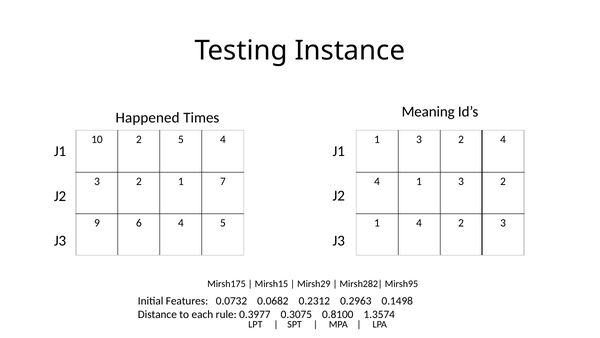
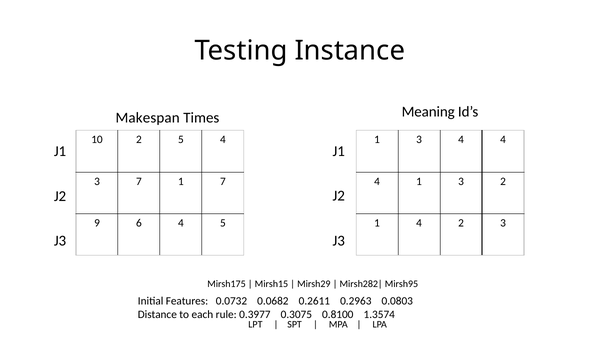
Happened: Happened -> Makespan (148, 118)
2: 2 -> 4 (461, 139)
2: 2 -> 7 (139, 181)
0.2312: 0.2312 -> 0.2611 (314, 301)
0.1498: 0.1498 -> 0.0803 (397, 301)
